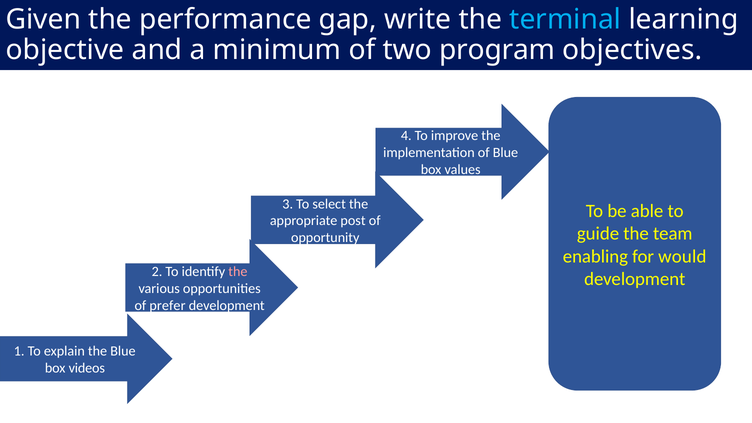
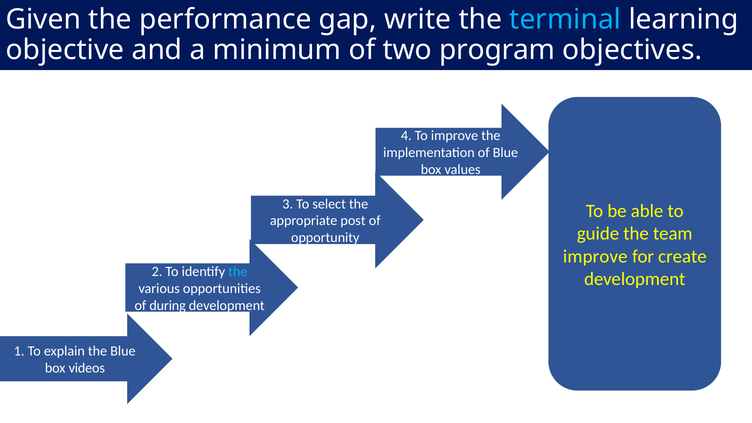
enabling: enabling -> improve (595, 256)
would: would -> create (682, 256)
the colour: pink -> light blue (238, 272)
prefer: prefer -> during (168, 305)
